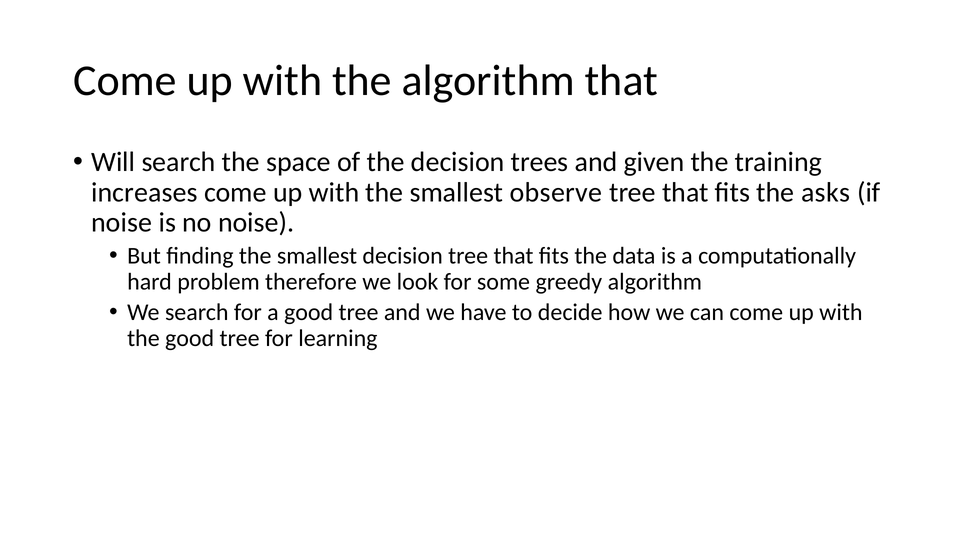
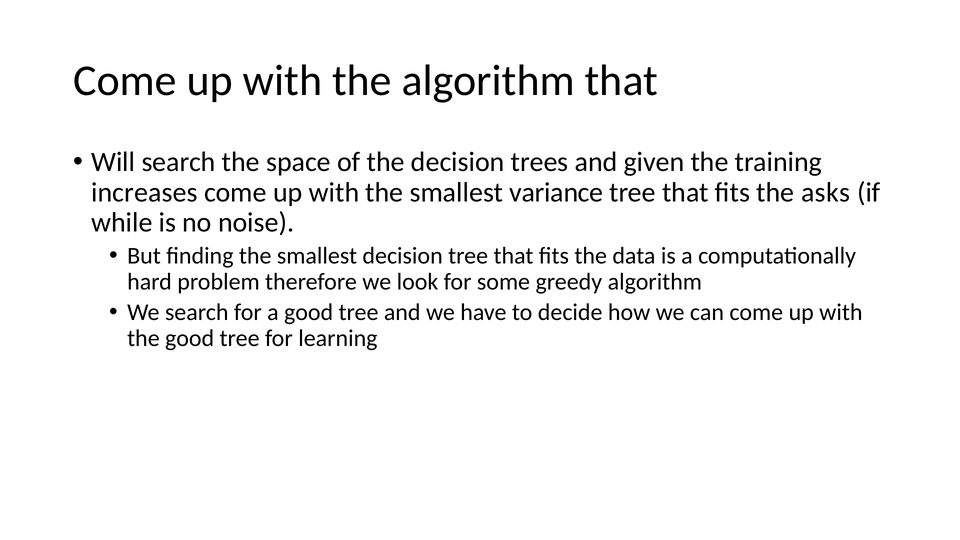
observe: observe -> variance (556, 192)
noise: noise -> while (122, 223)
